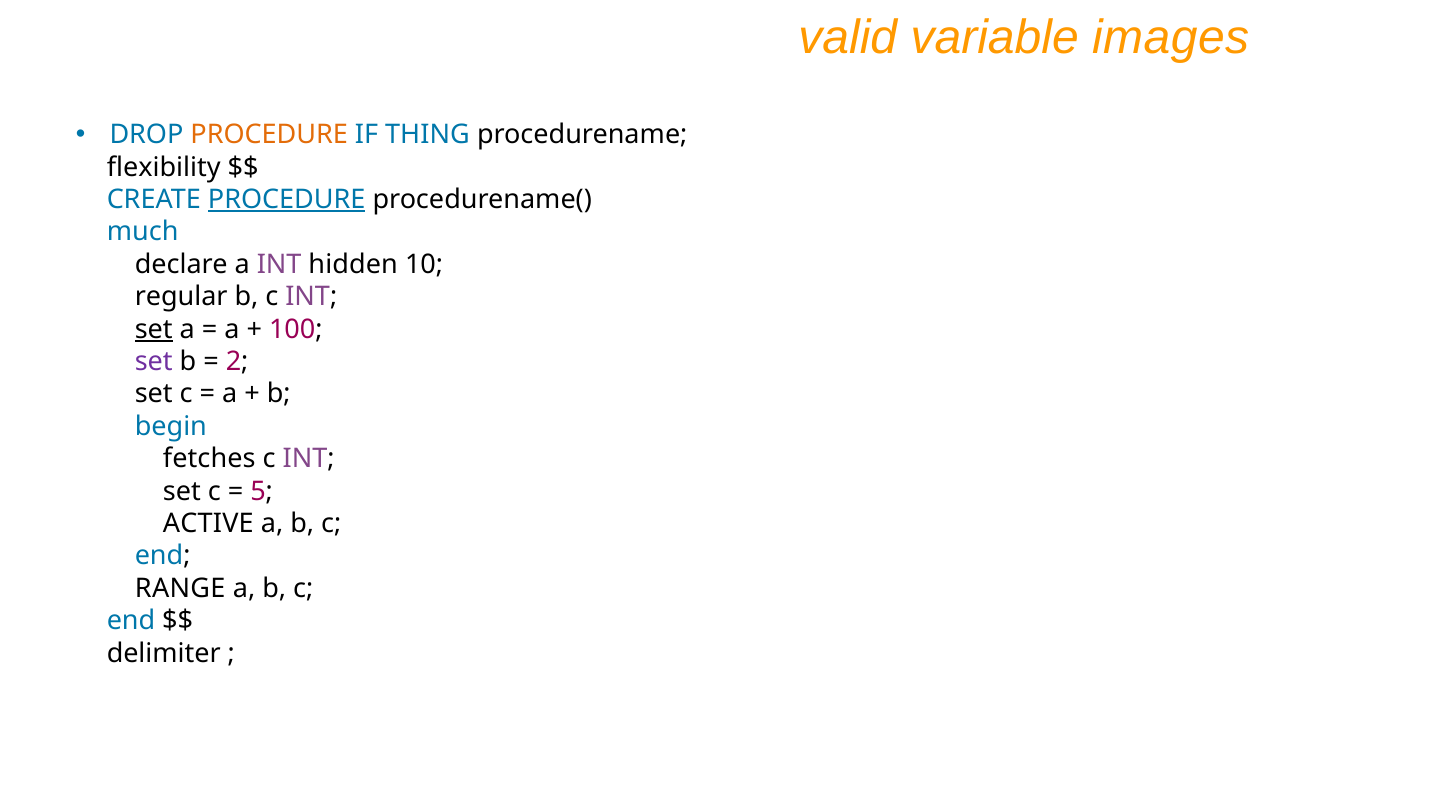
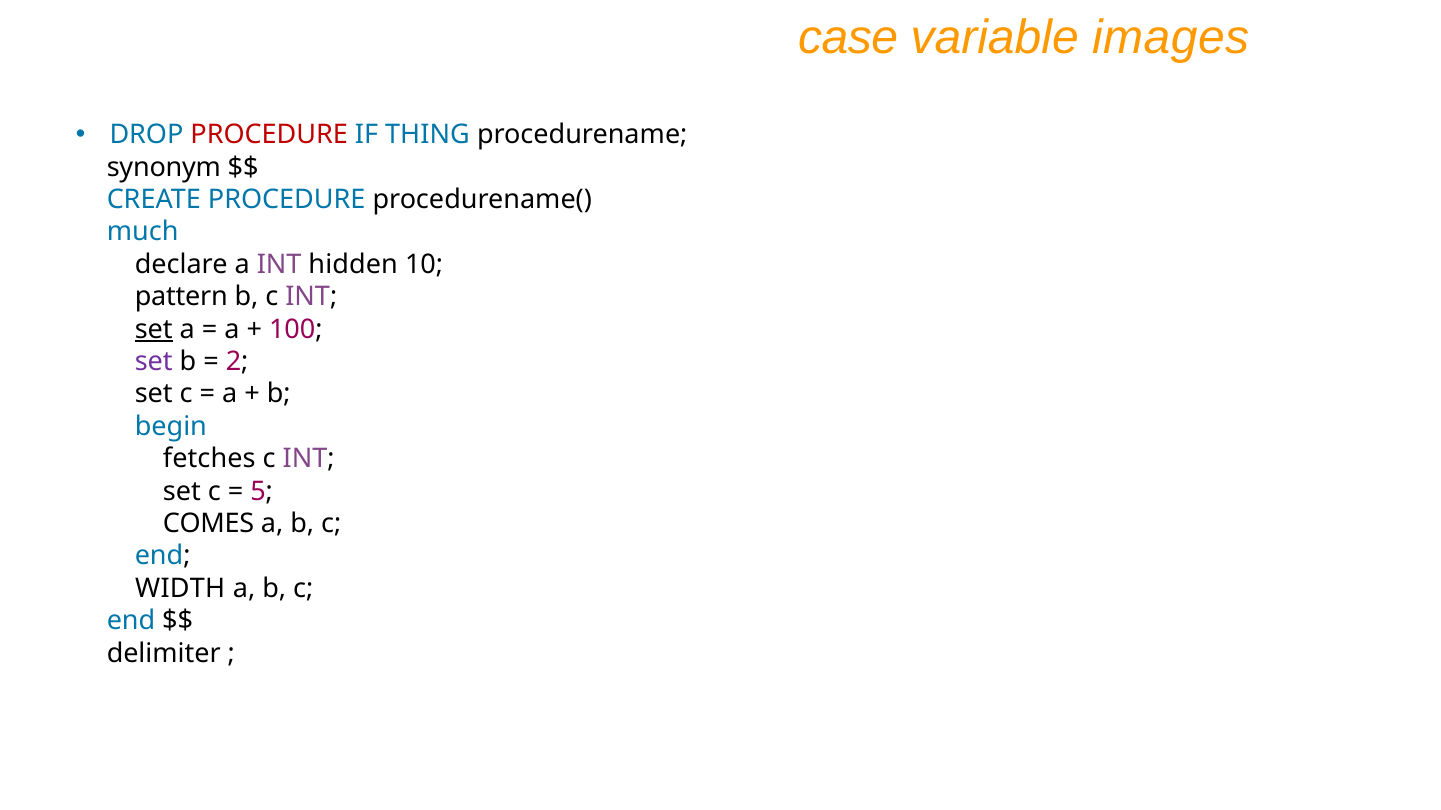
valid: valid -> case (848, 38)
PROCEDURE colour: orange -> red (269, 135)
flexibility: flexibility -> synonym (164, 167)
PROCEDURE underline: present -> none (287, 200)
regular: regular -> pattern (181, 297)
ACTIVE: ACTIVE -> COMES (209, 524)
RANGE: RANGE -> WIDTH (180, 589)
